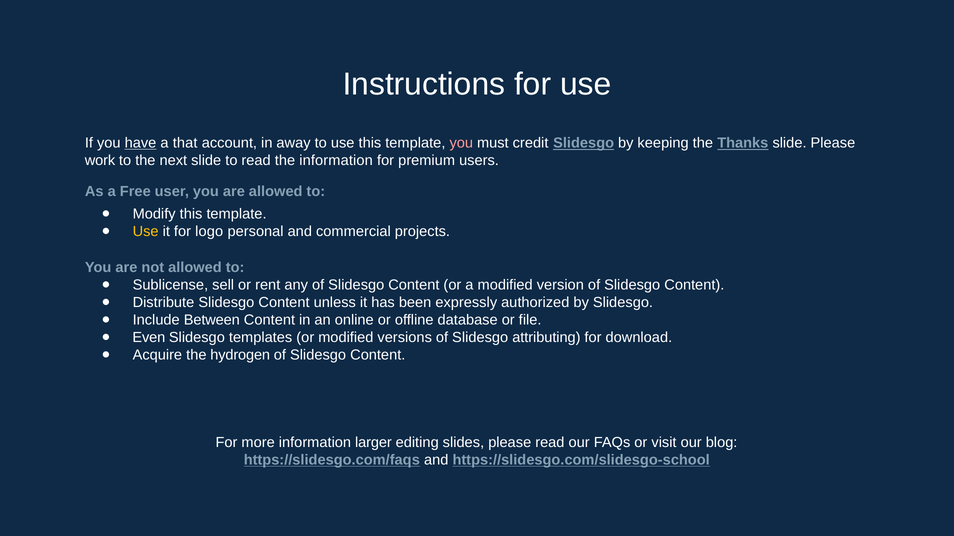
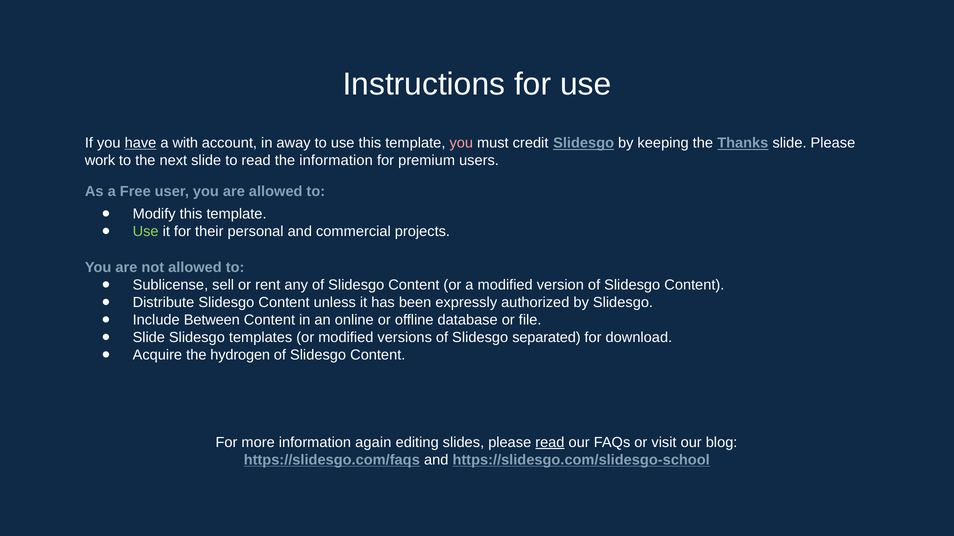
that: that -> with (185, 143)
Use colour: yellow -> light green (146, 232)
logo: logo -> their (209, 232)
Even: Even -> Slide (149, 338)
attributing: attributing -> separated (546, 338)
larger: larger -> again (373, 443)
read underline: none -> present (550, 443)
